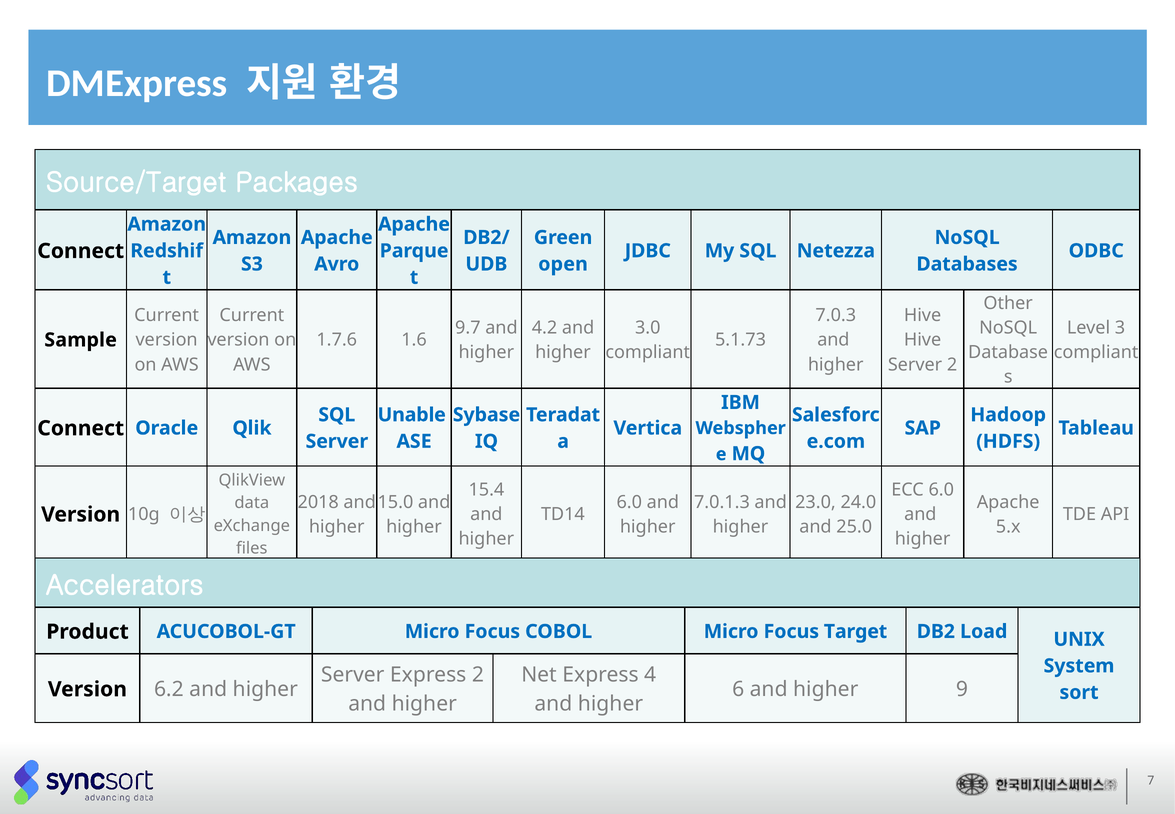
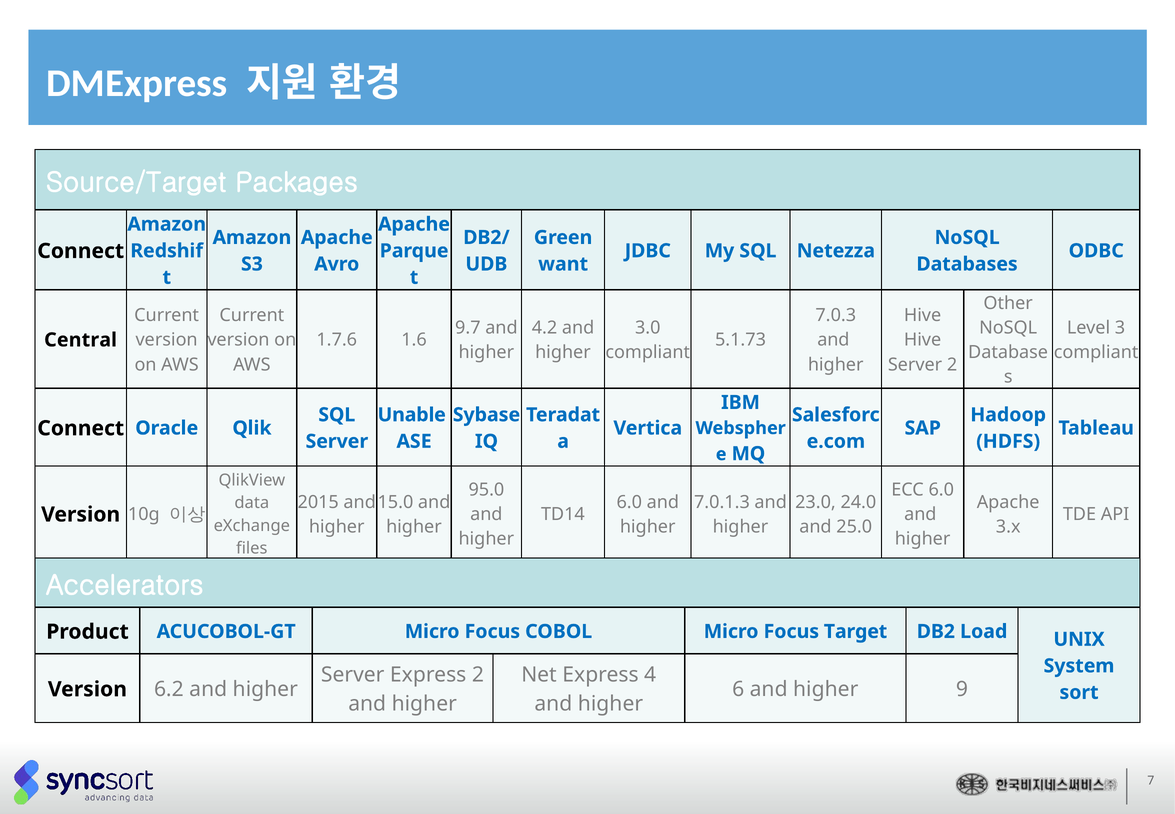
open: open -> want (563, 264)
Sample: Sample -> Central (81, 340)
15.4: 15.4 -> 95.0 (486, 489)
2018: 2018 -> 2015 (318, 502)
5.x: 5.x -> 3.x (1008, 526)
